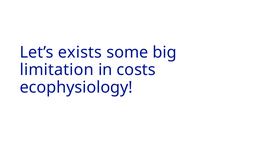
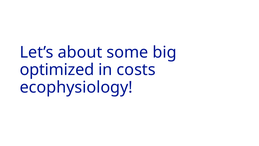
exists: exists -> about (80, 52)
limitation: limitation -> optimized (57, 70)
